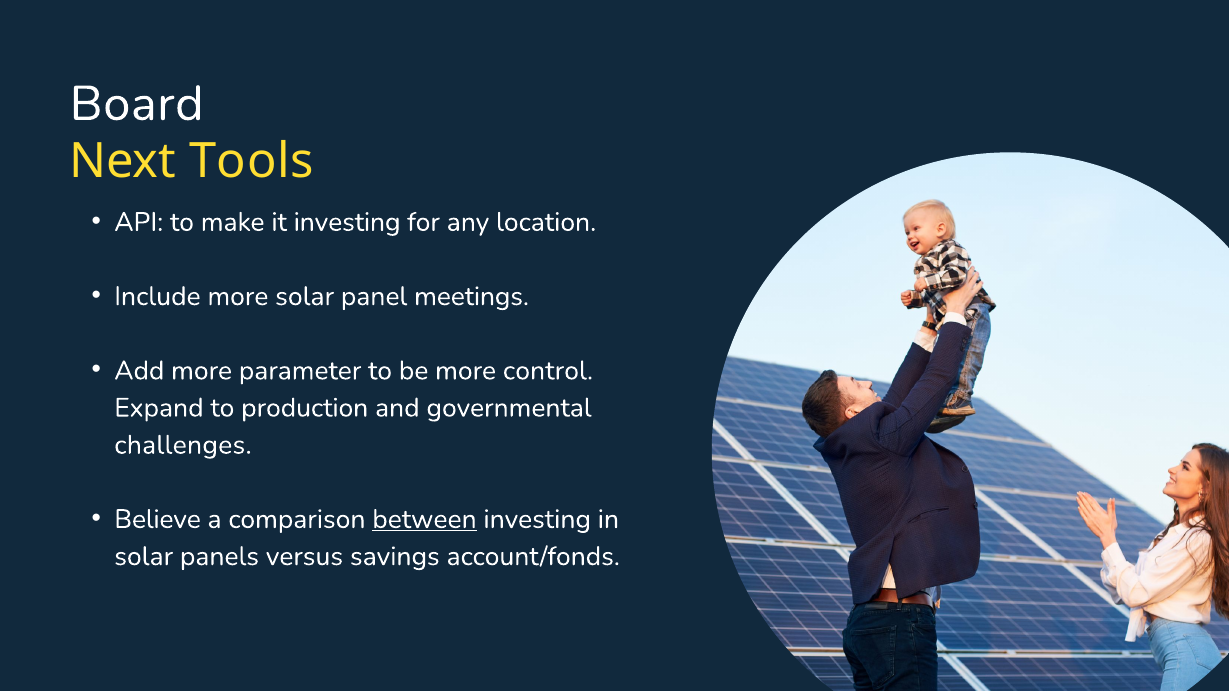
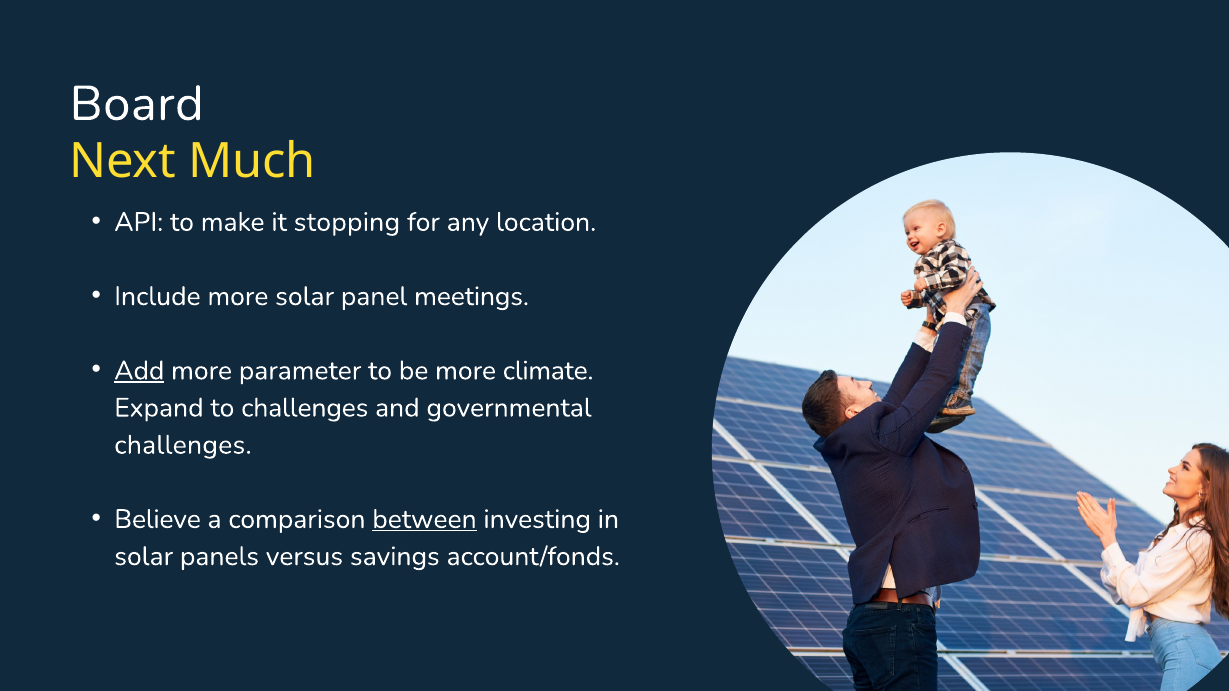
Tools: Tools -> Much (252, 162)
it investing: investing -> stopping (347, 222)
Add underline: none -> present (139, 371)
control: control -> climate (548, 371)
to production: production -> challenges (305, 408)
